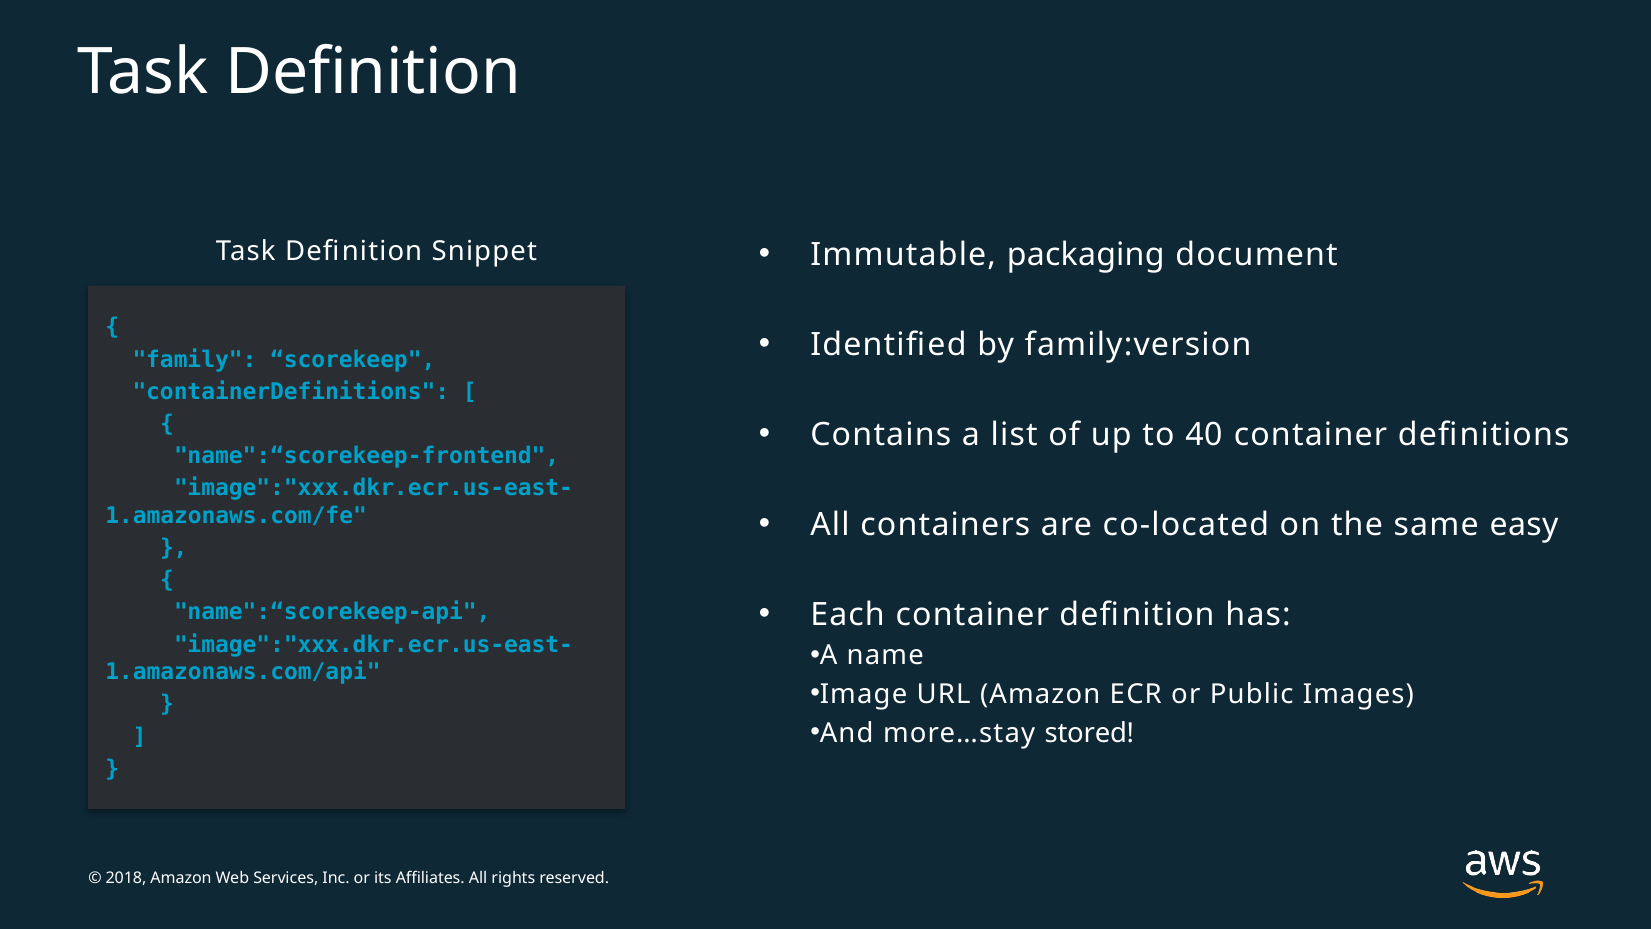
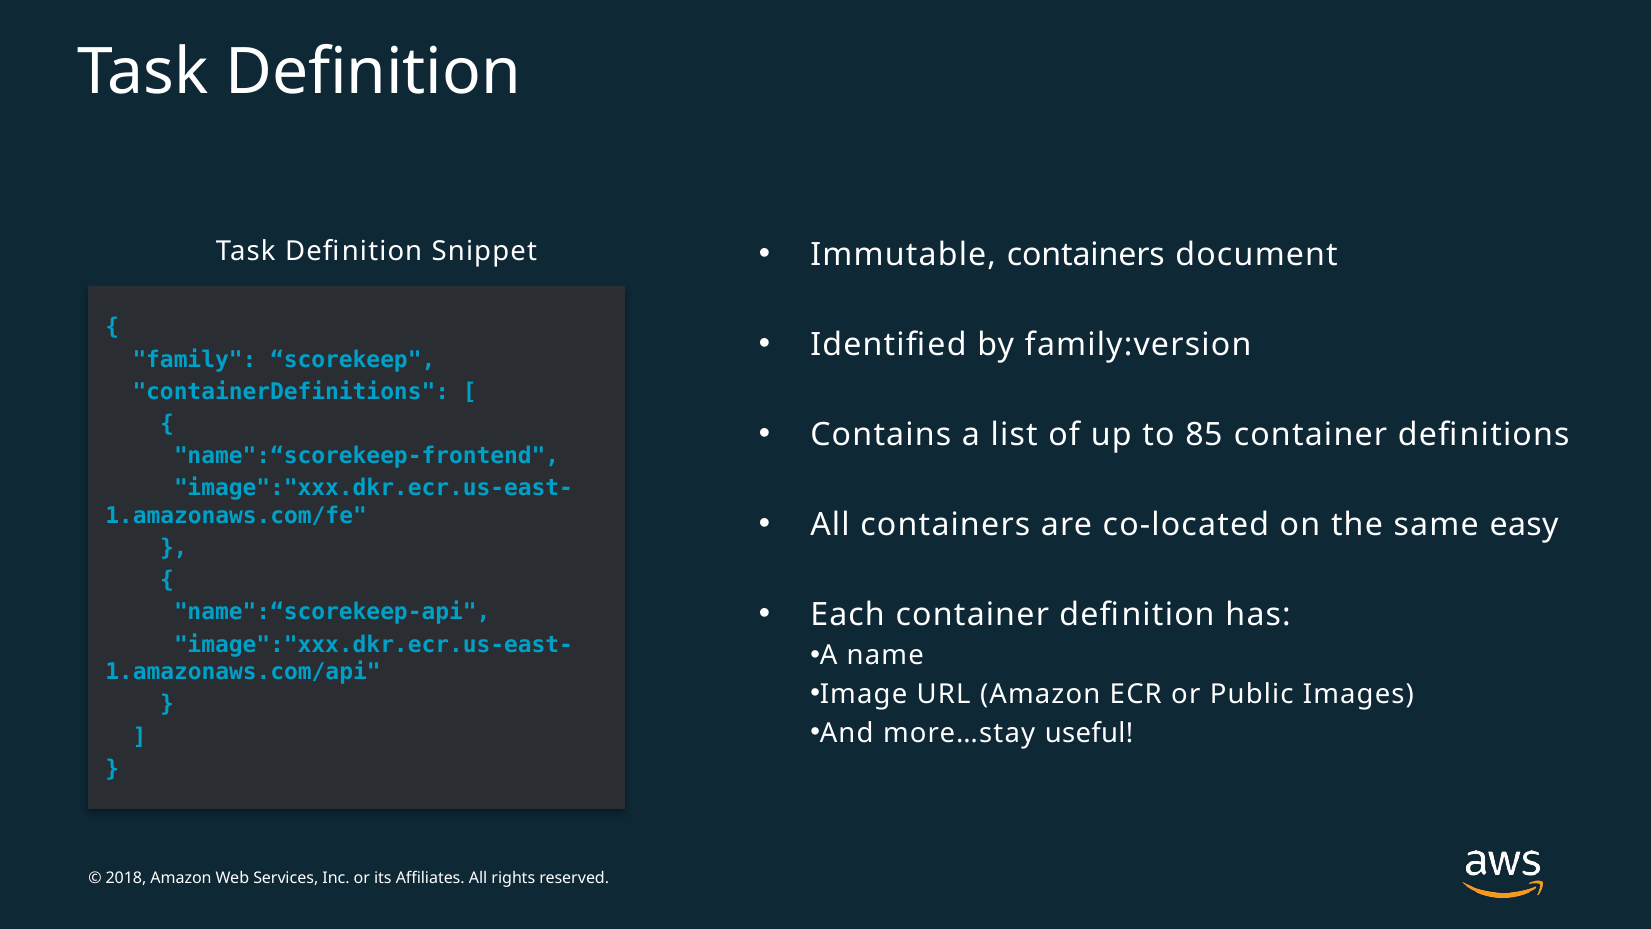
Immutable packaging: packaging -> containers (1086, 255)
40: 40 -> 85 (1204, 435)
stored: stored -> useful (1089, 733)
